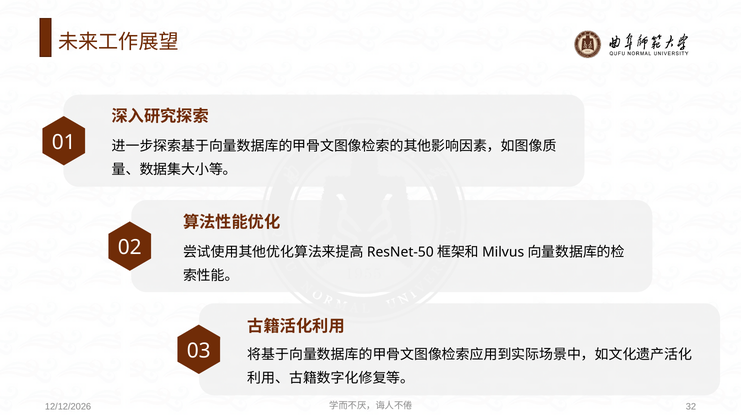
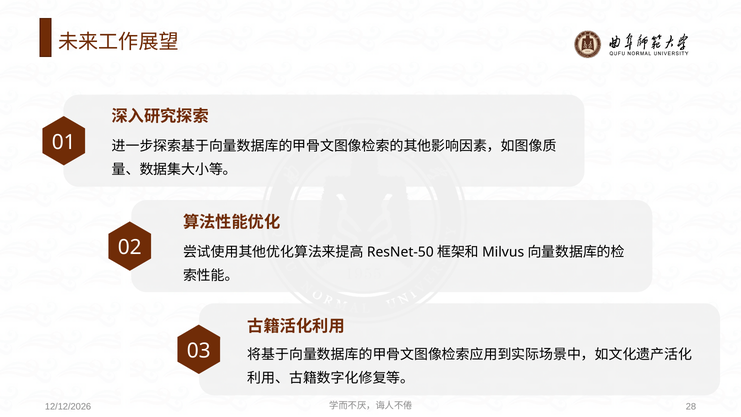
32: 32 -> 28 (691, 406)
